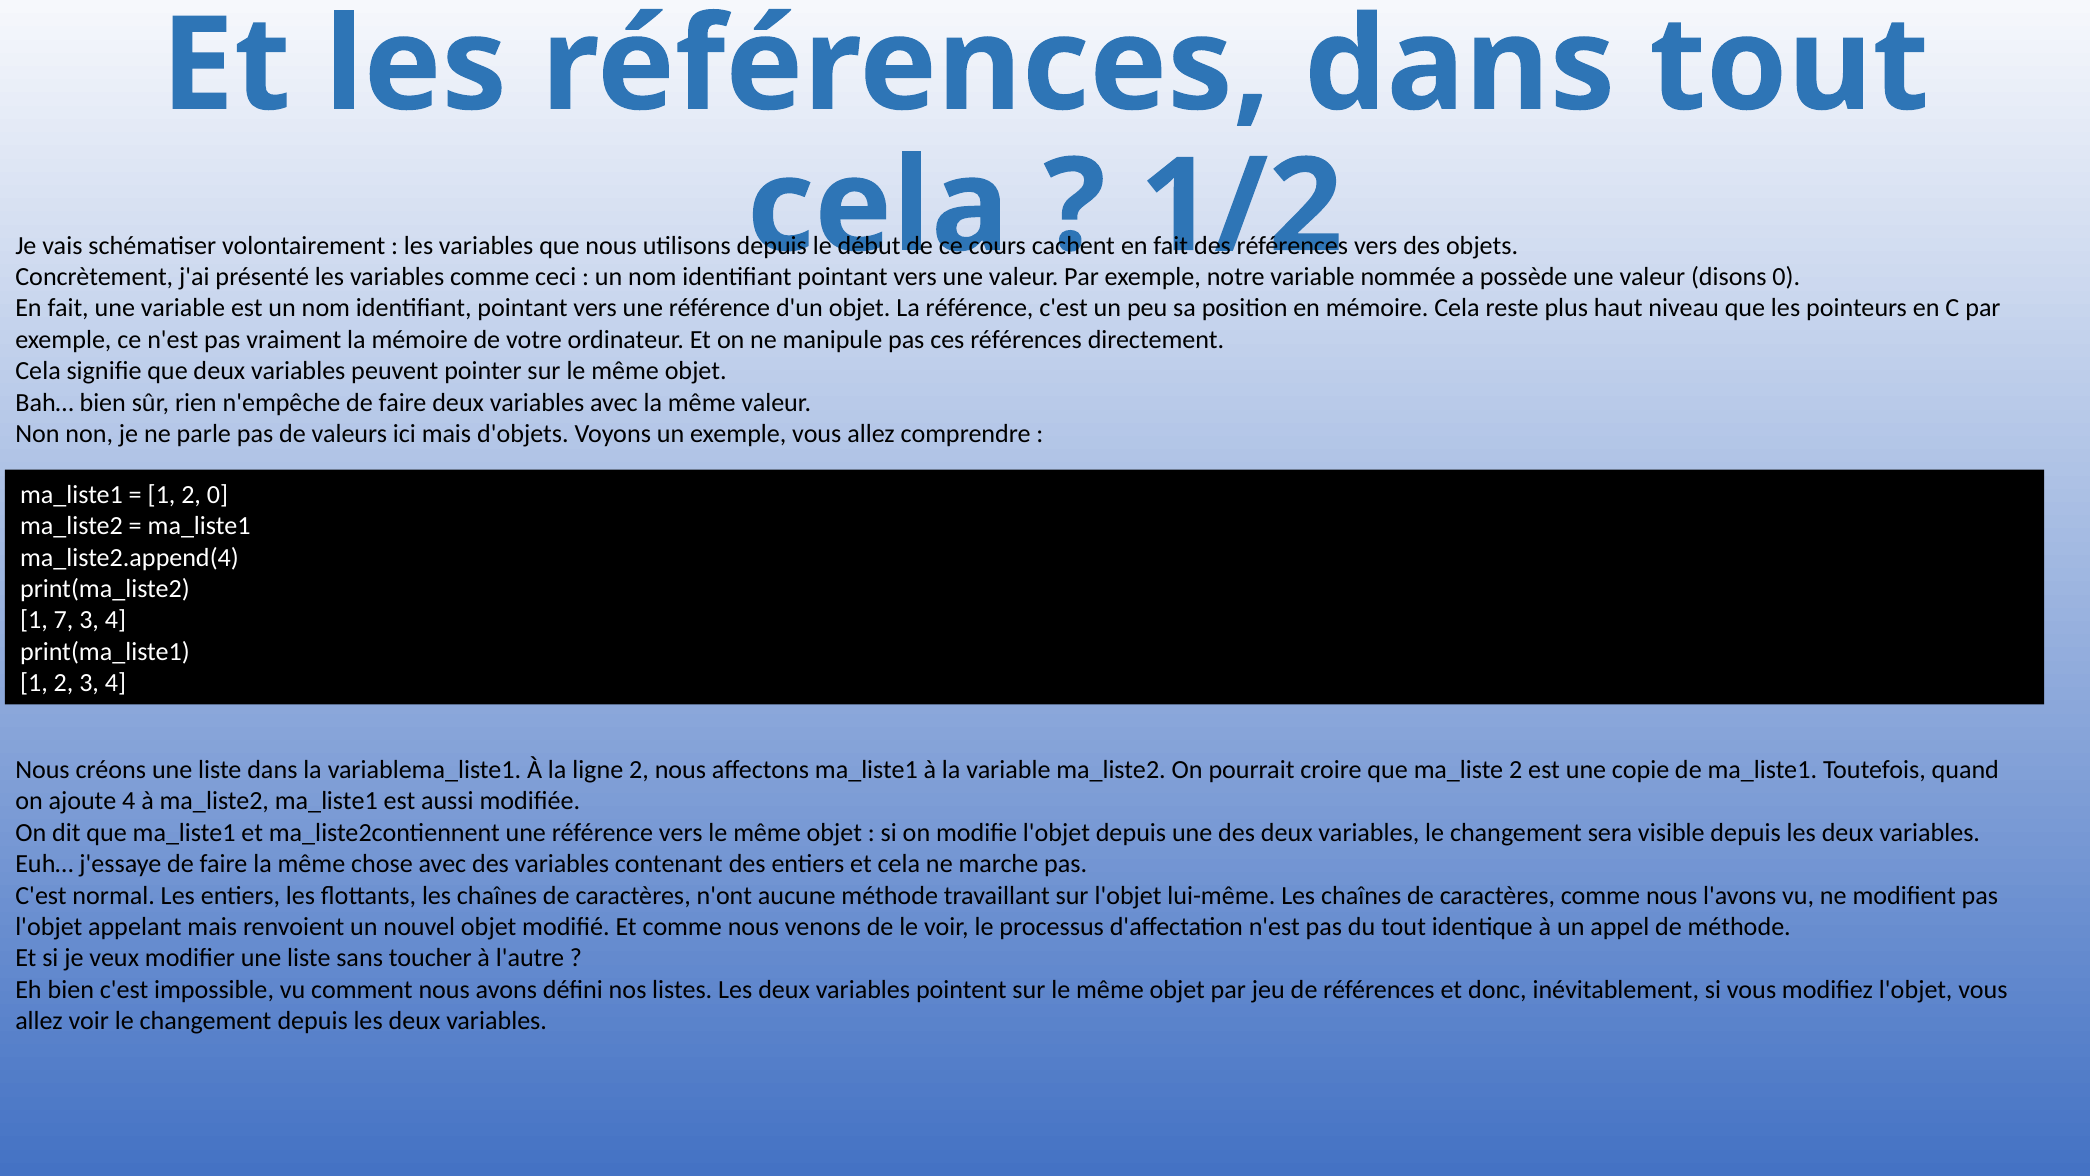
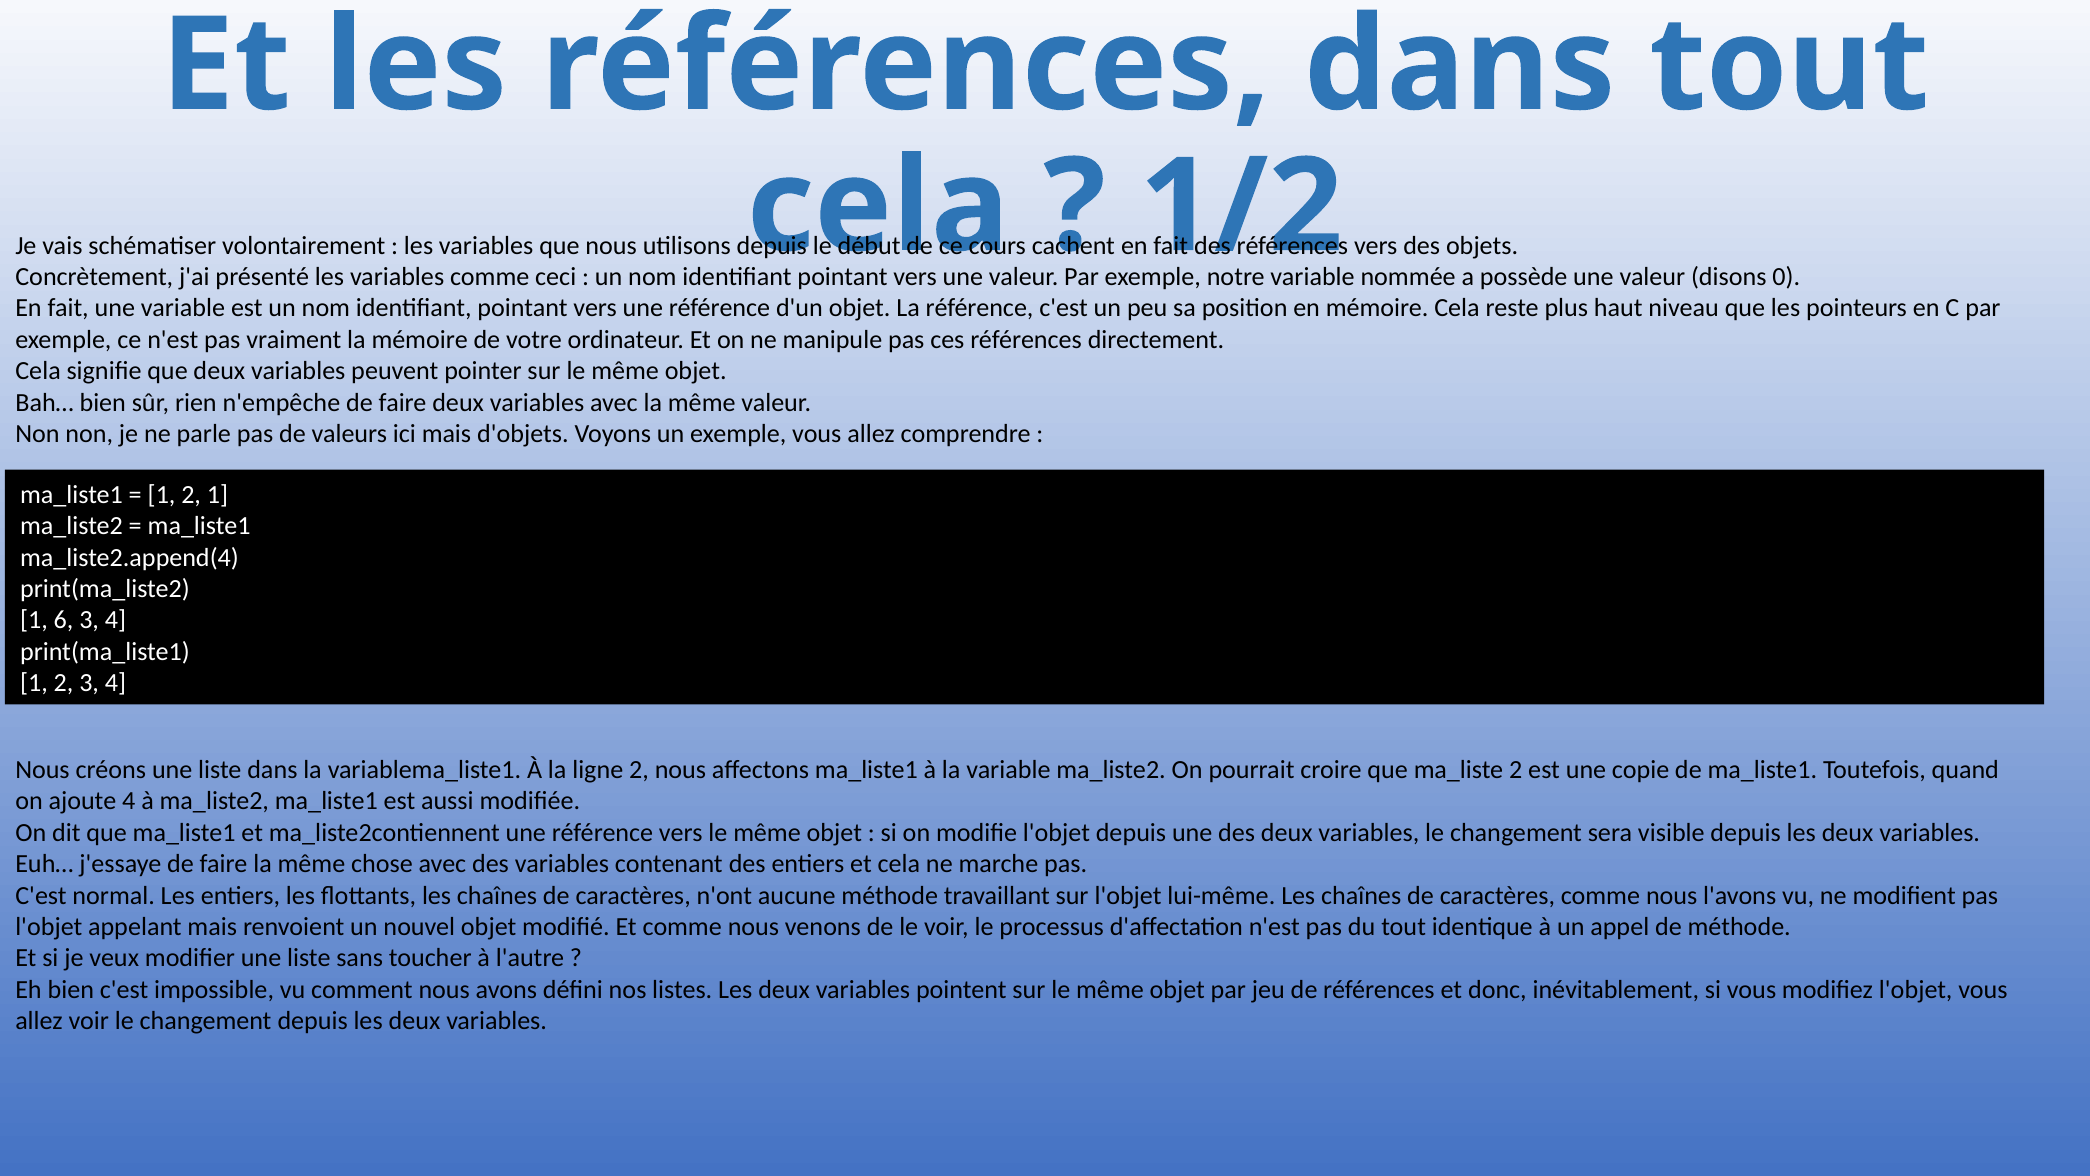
2 0: 0 -> 1 (217, 495)
7: 7 -> 6 (63, 620)
